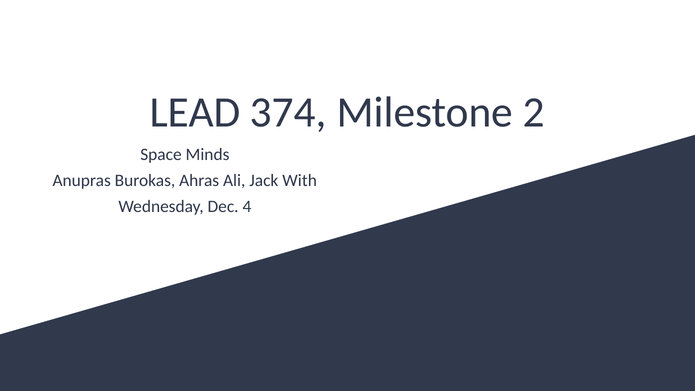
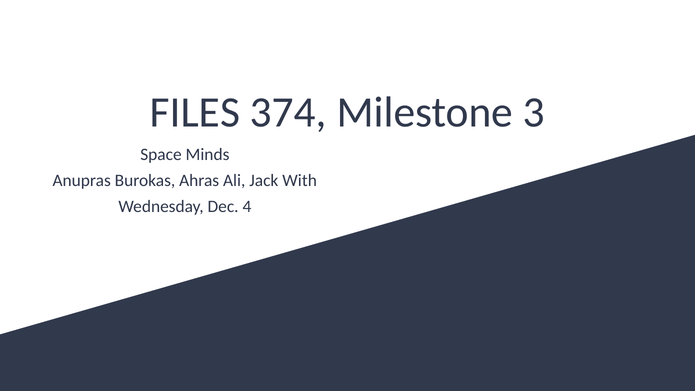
LEAD: LEAD -> FILES (195, 112)
2: 2 -> 3 (534, 112)
